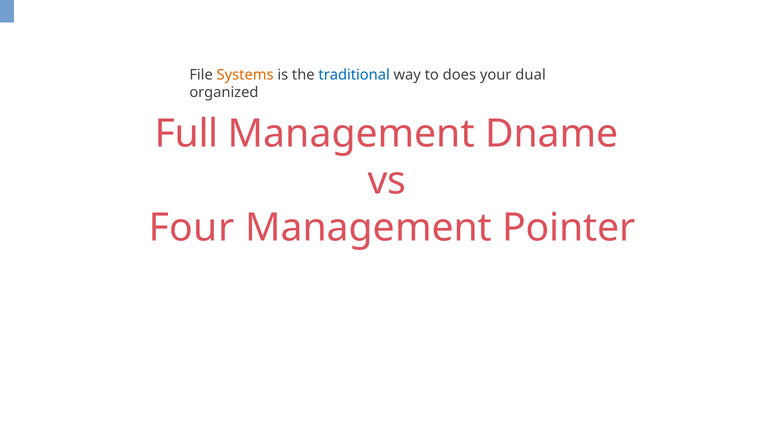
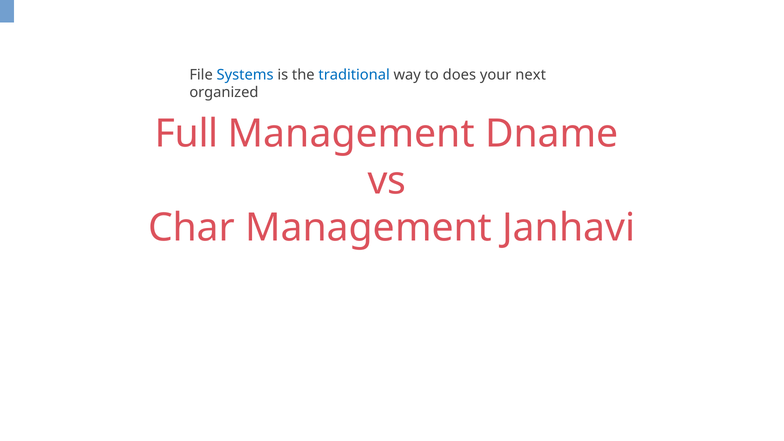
Systems colour: orange -> blue (245, 75)
dual: dual -> next (531, 75)
Four: Four -> Char (192, 228)
Pointer: Pointer -> Janhavi (569, 228)
